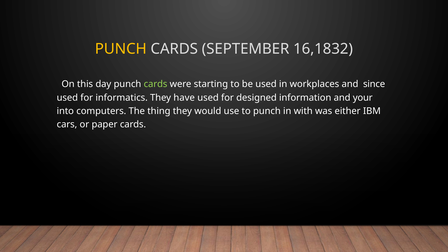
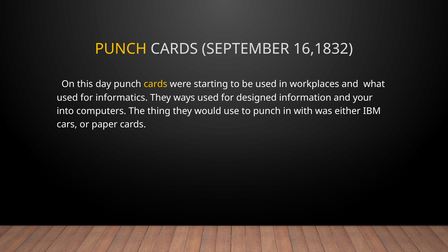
cards colour: light green -> yellow (156, 84)
since: since -> what (374, 84)
have: have -> ways (184, 98)
